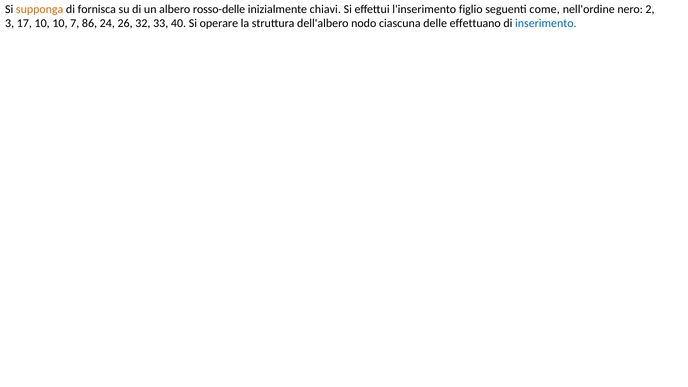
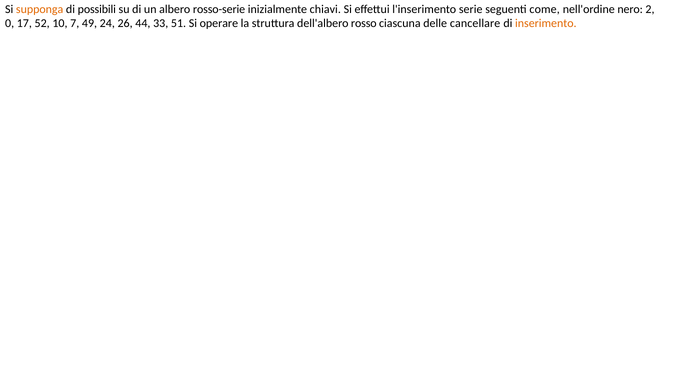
fornisca: fornisca -> possibili (97, 9)
rosso-delle: rosso-delle -> rosso-serie (219, 9)
figlio: figlio -> serie (471, 9)
3: 3 -> 0 (10, 24)
17 10: 10 -> 52 (42, 24)
86: 86 -> 49 (90, 24)
32: 32 -> 44 (143, 24)
40: 40 -> 51 (179, 24)
nodo: nodo -> rosso (364, 24)
effettuano: effettuano -> cancellare (475, 24)
inserimento colour: blue -> orange (546, 24)
